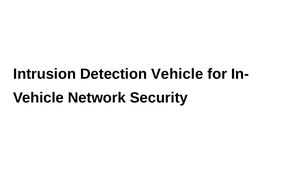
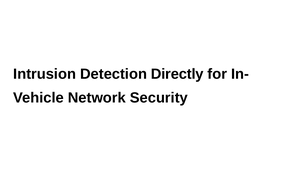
Detection Vehicle: Vehicle -> Directly (177, 74)
